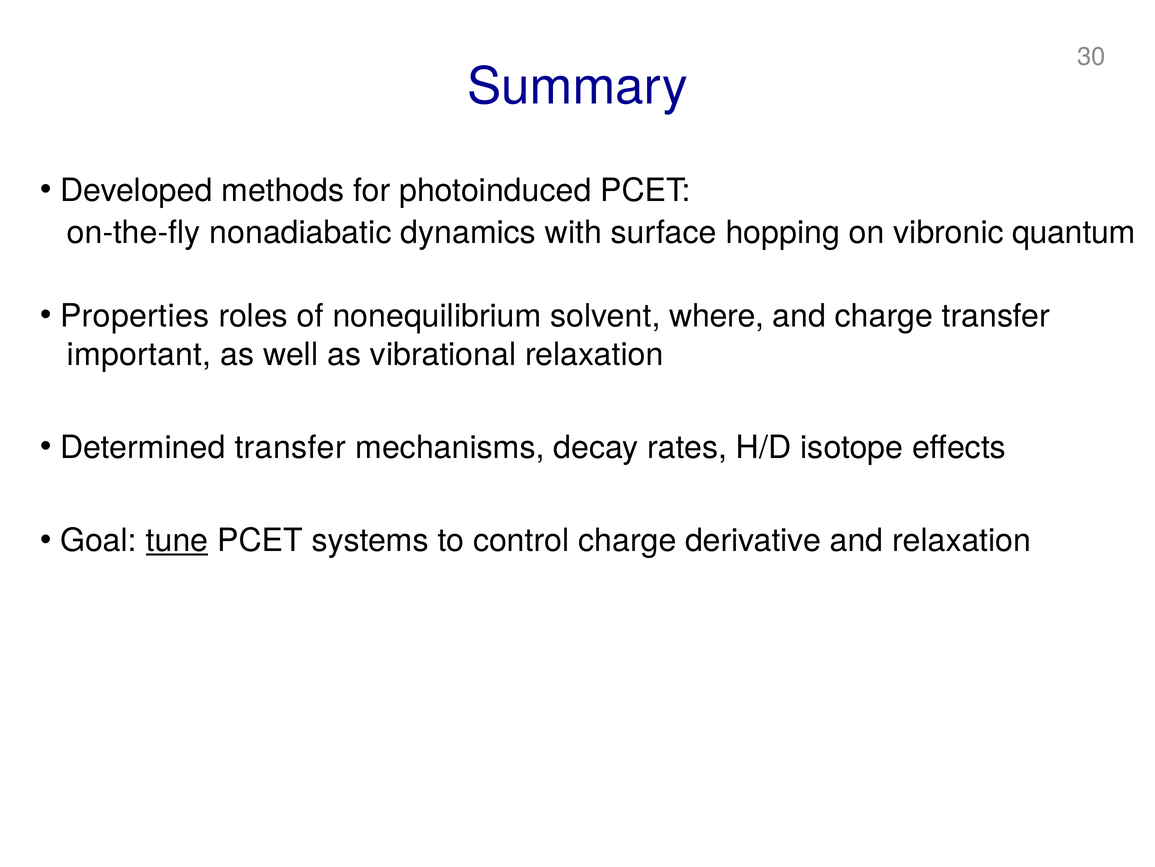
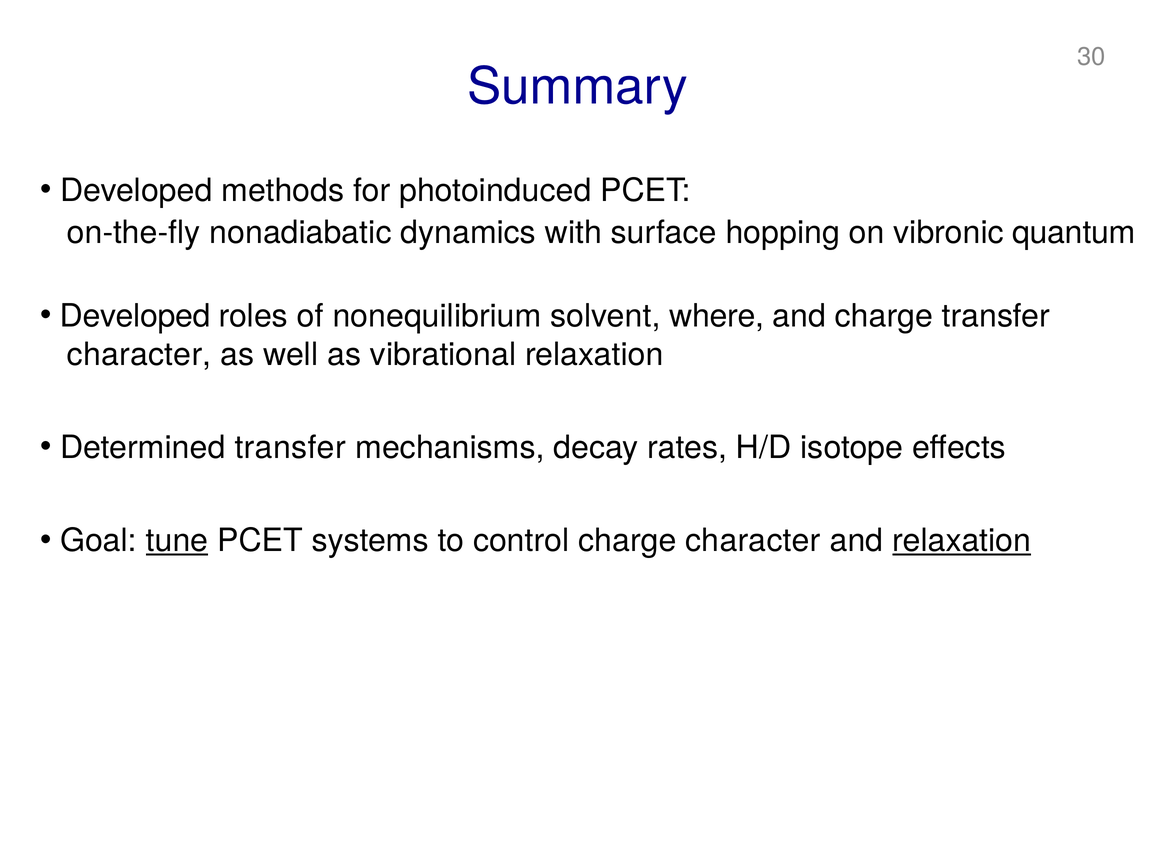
Properties: Properties -> Developed (135, 316)
important: important -> character (139, 354)
charge derivative: derivative -> character (753, 540)
relaxation underline: none -> present (962, 540)
